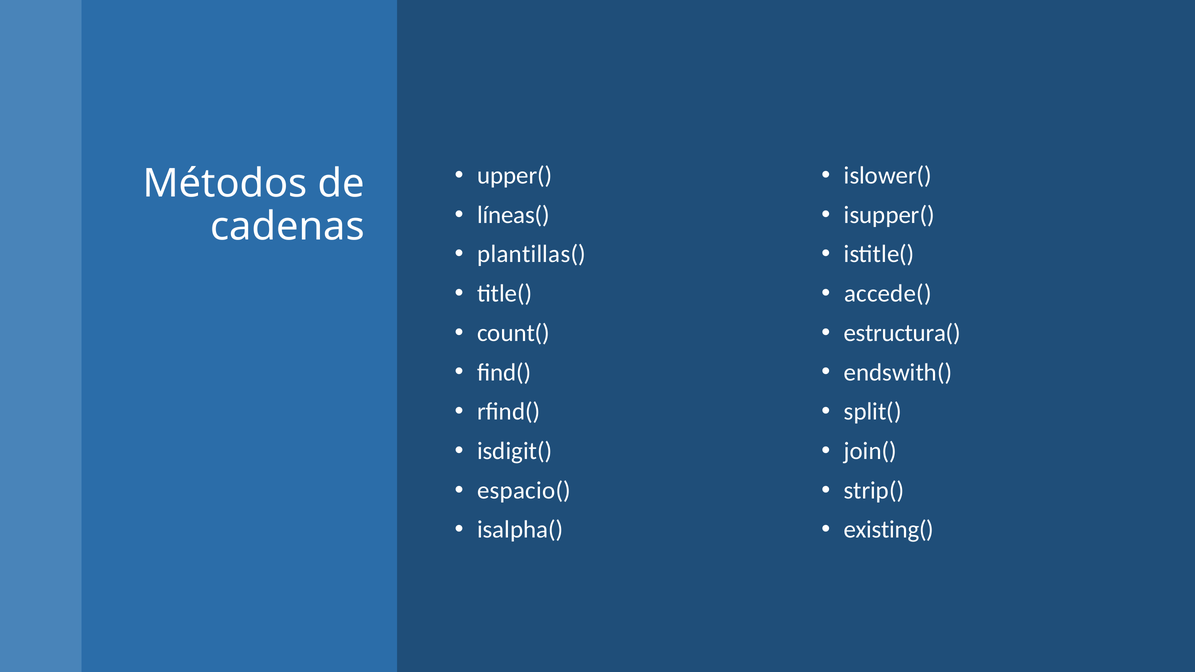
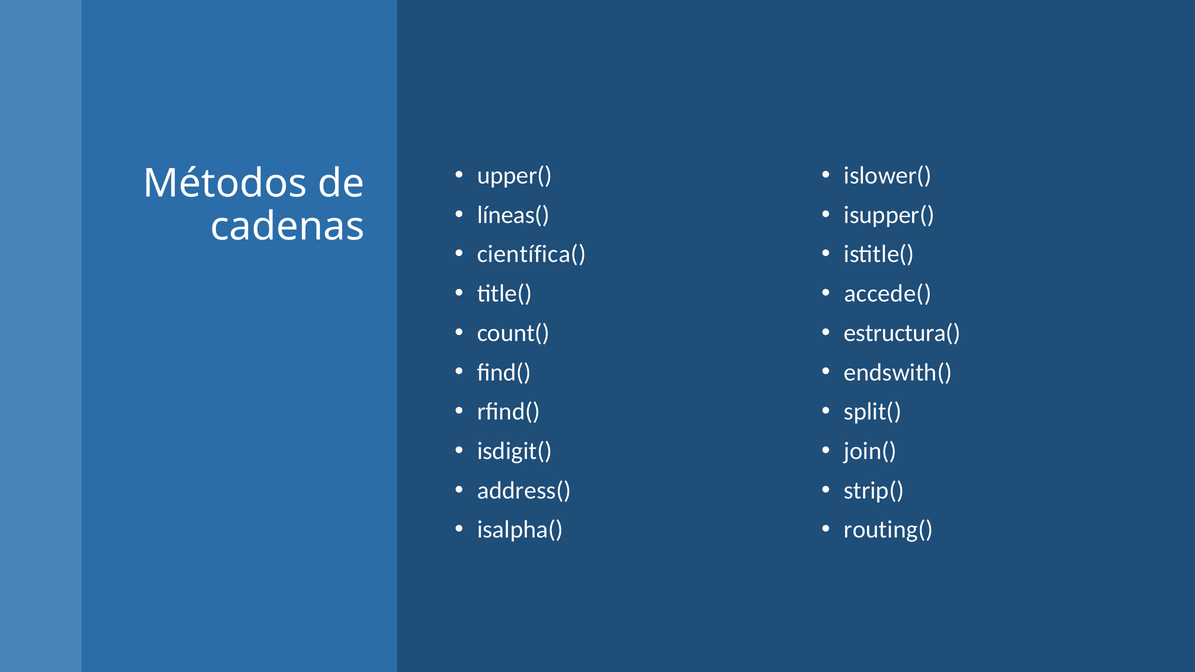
plantillas(: plantillas( -> científica( (532, 254)
espacio(: espacio( -> address( (524, 491)
existing(: existing( -> routing( (889, 530)
